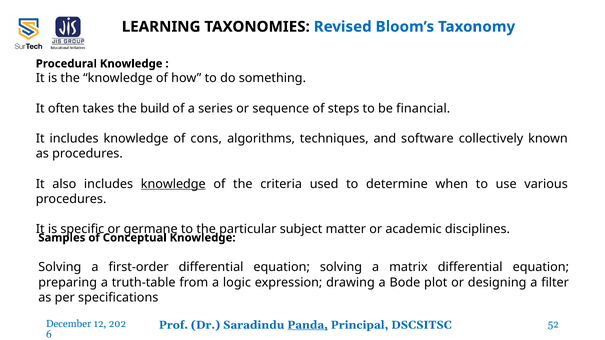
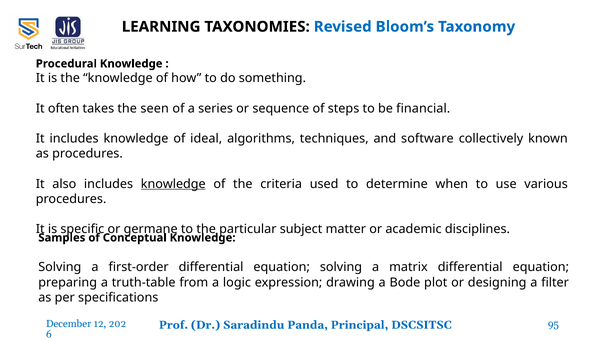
build: build -> seen (155, 108)
cons: cons -> ideal (206, 139)
Panda underline: present -> none (308, 325)
52: 52 -> 95 (553, 325)
